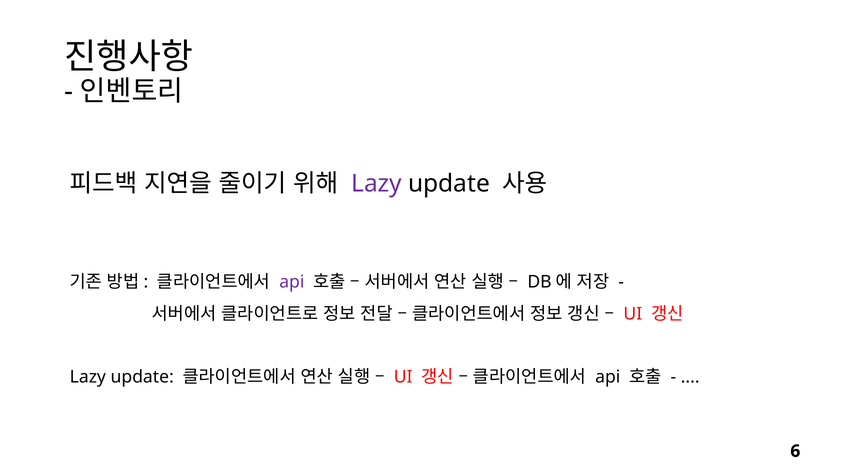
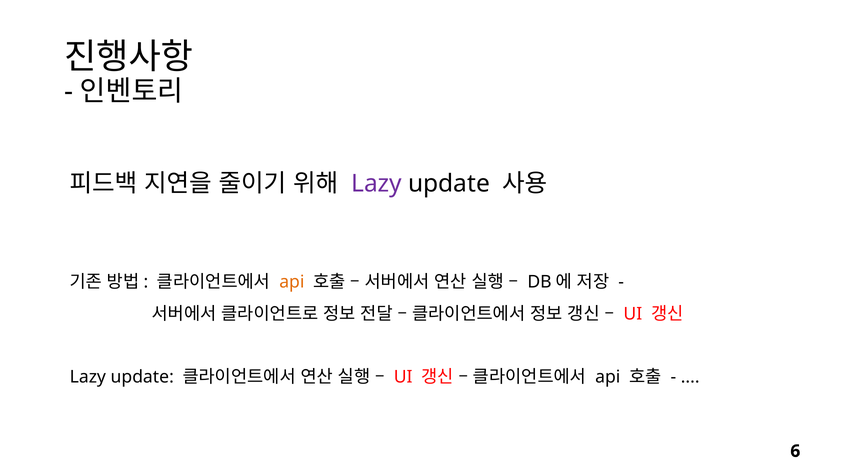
api colour: purple -> orange (292, 282)
